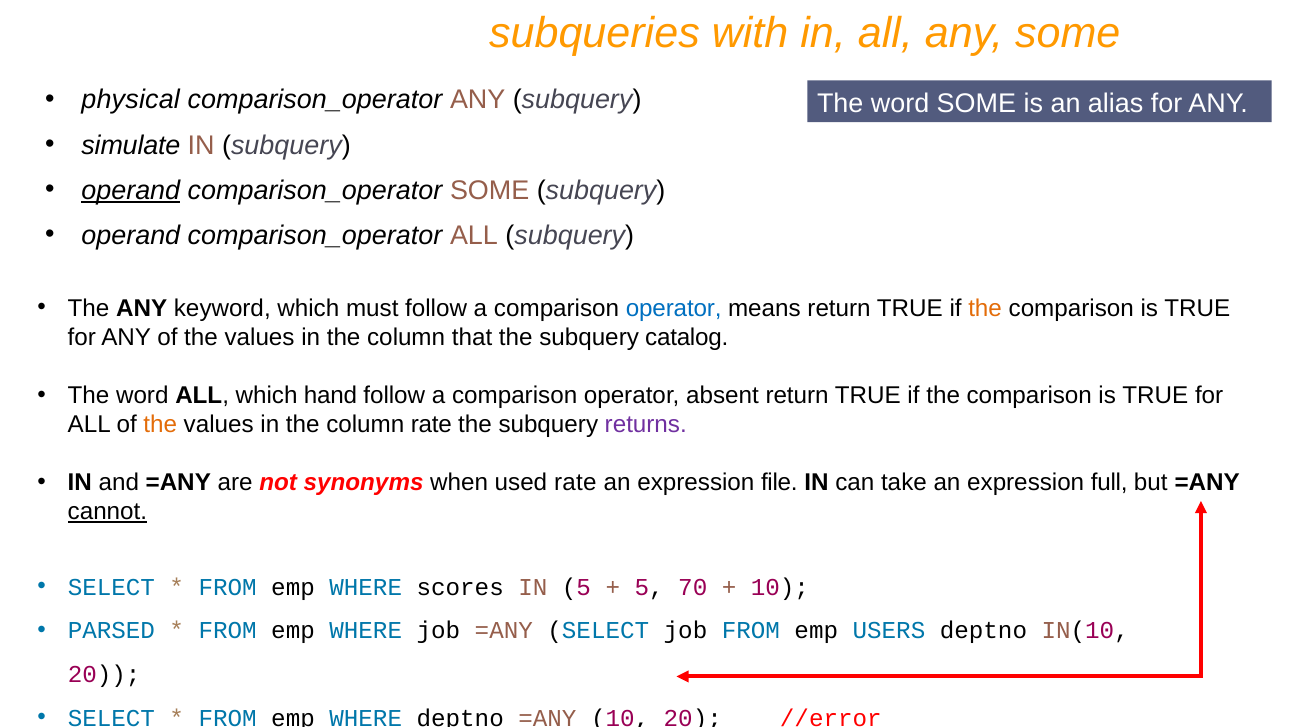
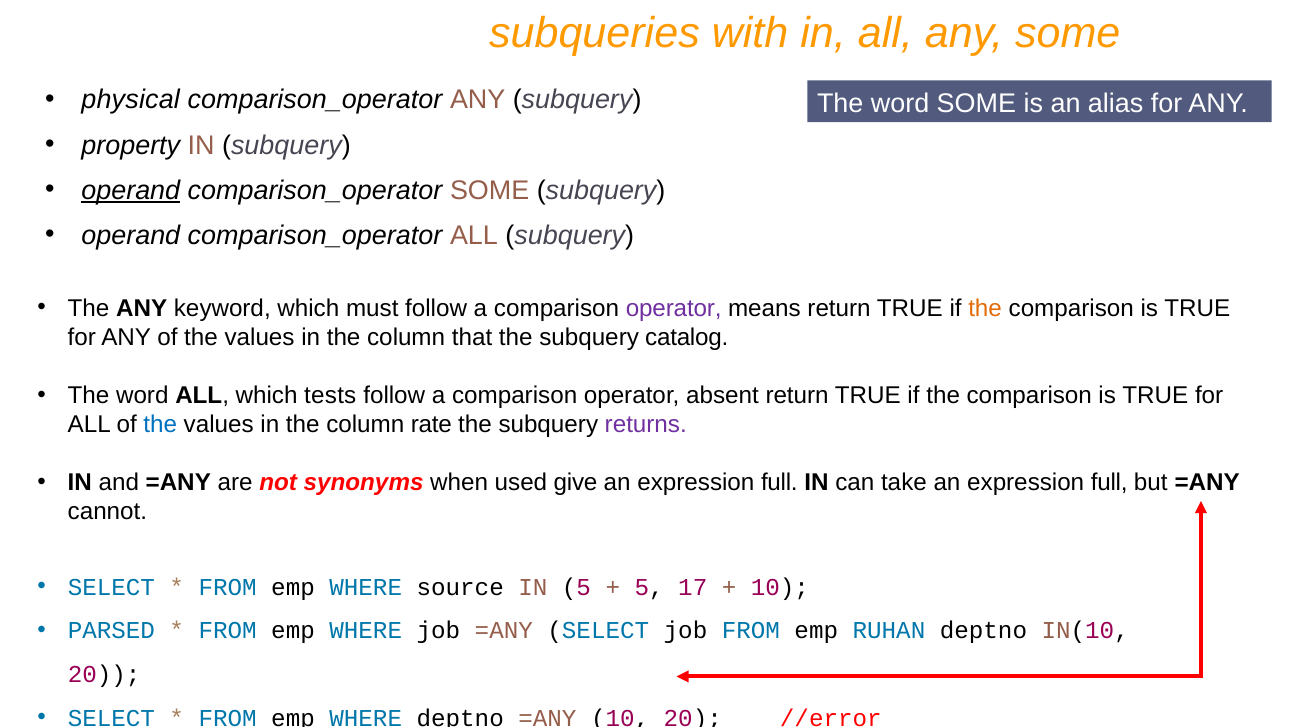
simulate: simulate -> property (131, 145)
operator colour: blue -> purple (674, 308)
hand: hand -> tests (330, 395)
the colour: orange -> blue (160, 424)
used rate: rate -> give (576, 482)
file: file -> full (779, 482)
cannot underline: present -> none (107, 512)
scores: scores -> source (460, 587)
70: 70 -> 17 (693, 587)
USERS: USERS -> RUHAN (889, 631)
